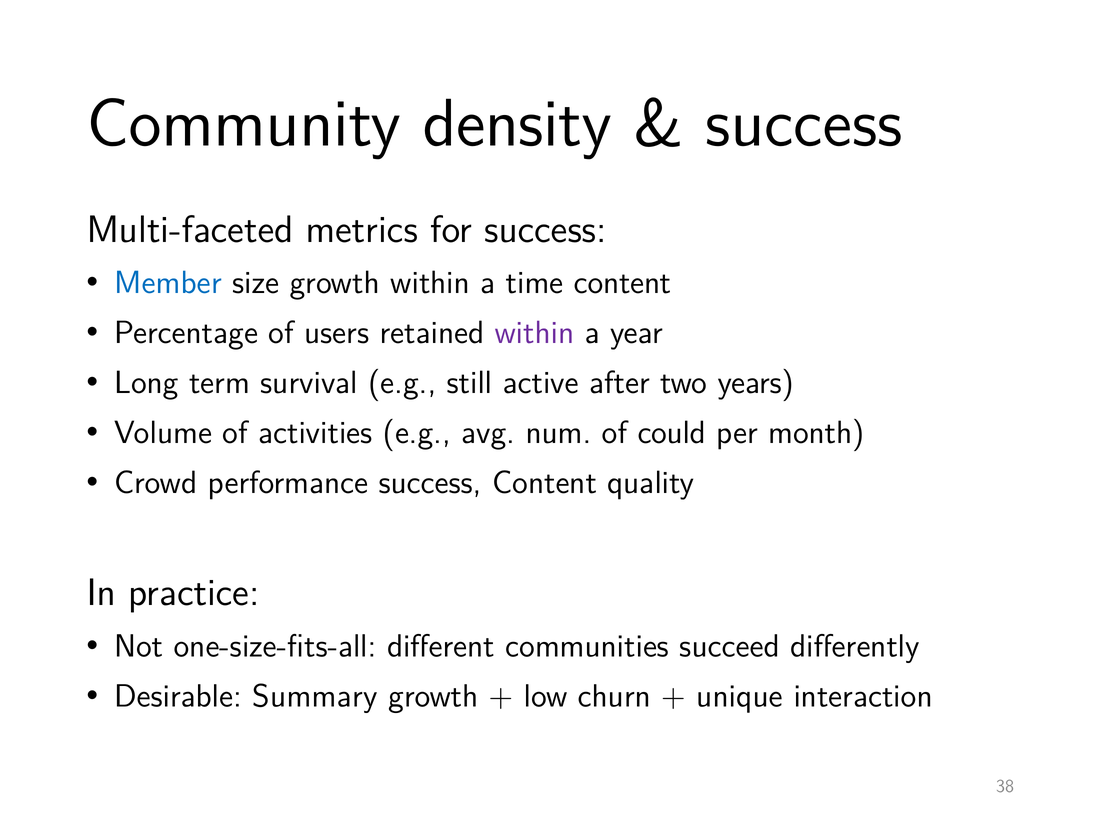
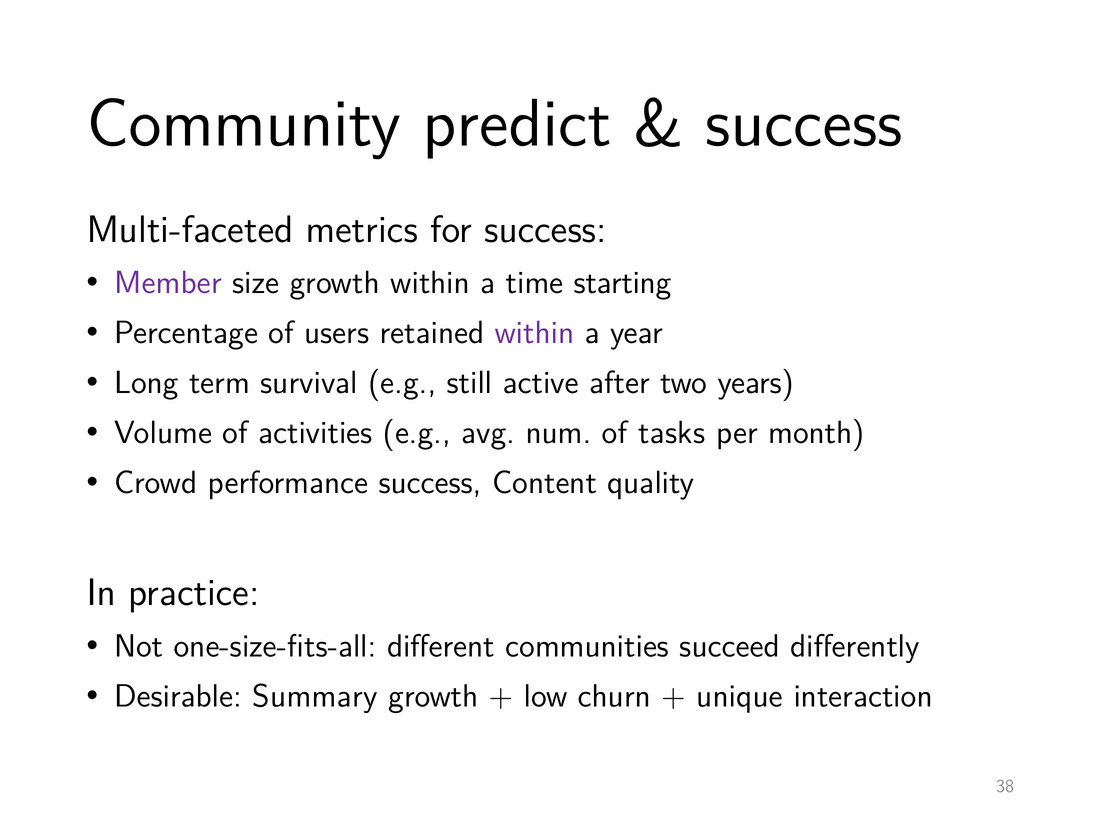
density: density -> predict (517, 123)
Member colour: blue -> purple (168, 283)
time content: content -> starting (623, 283)
could: could -> tasks (672, 433)
